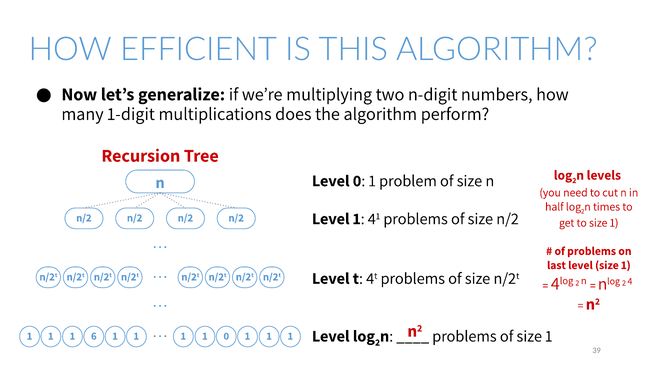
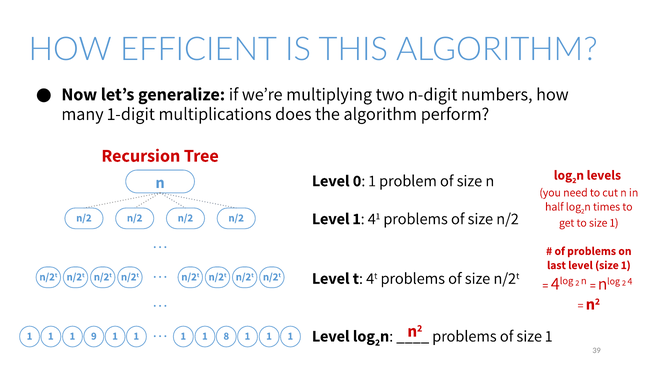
6: 6 -> 9 (94, 336)
1 0: 0 -> 8 (226, 336)
